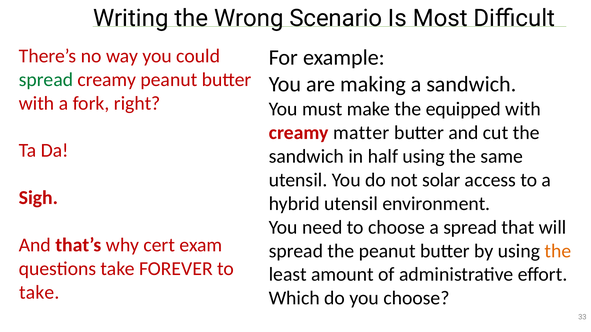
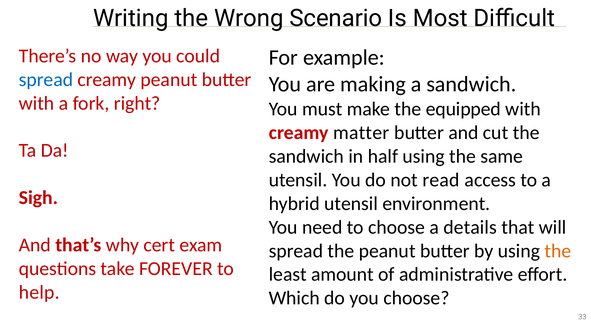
spread colour: green -> blue (46, 80)
solar: solar -> read (441, 180)
a spread: spread -> details (470, 228)
take: take -> help (39, 293)
